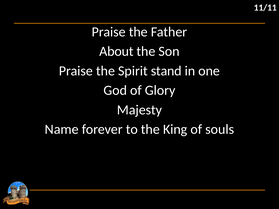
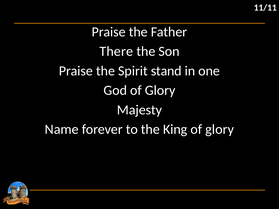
About: About -> There (116, 51)
King of souls: souls -> glory (220, 130)
